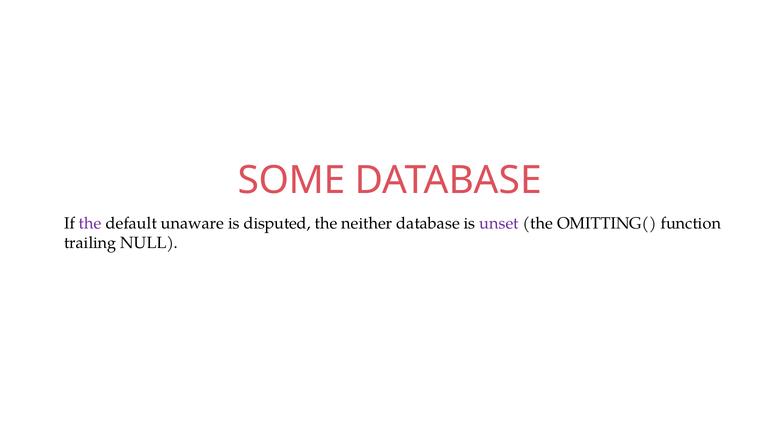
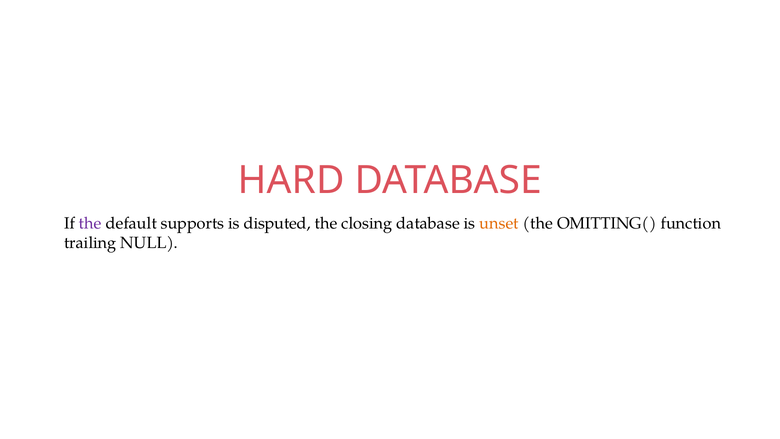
SOME: SOME -> HARD (291, 180)
unaware: unaware -> supports (193, 223)
neither: neither -> closing (367, 223)
unset colour: purple -> orange (499, 223)
